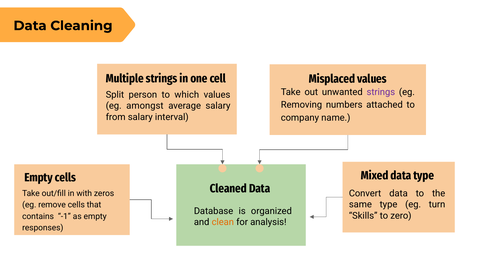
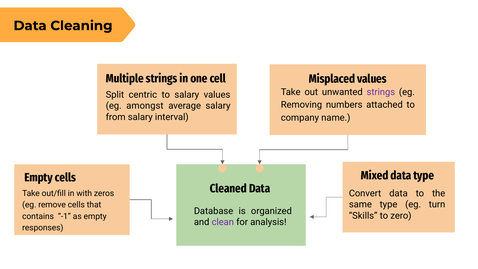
person: person -> centric (143, 95)
to which: which -> salary (187, 95)
clean colour: orange -> purple (223, 222)
